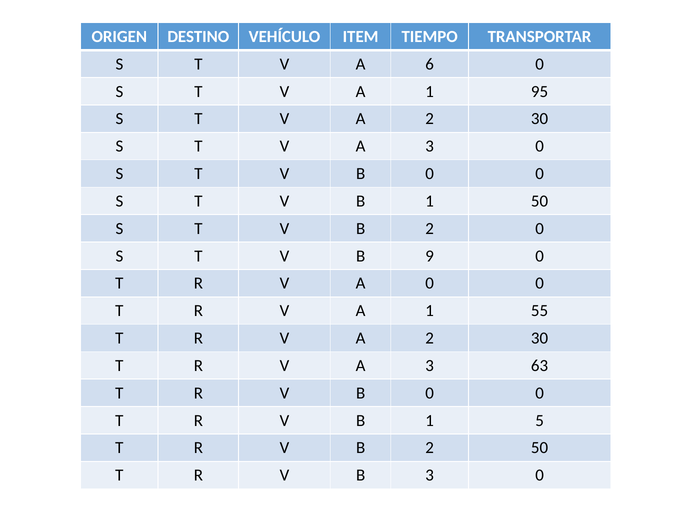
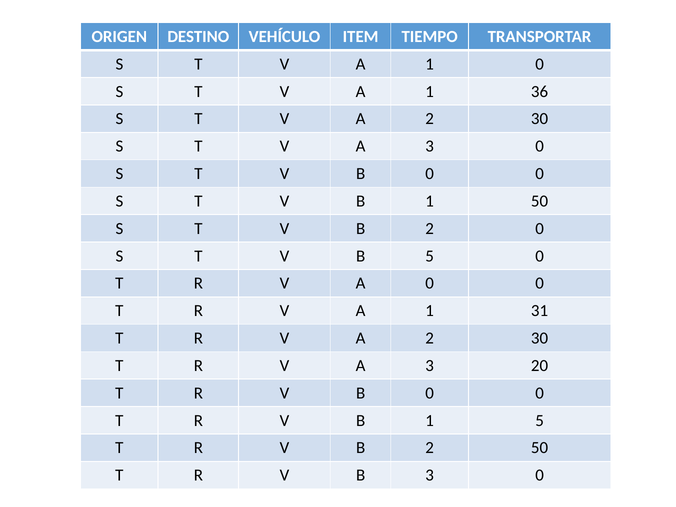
6: 6 -> 1 (430, 64)
95: 95 -> 36 (540, 91)
B 9: 9 -> 5 (430, 256)
55: 55 -> 31 (540, 311)
63: 63 -> 20 (540, 366)
